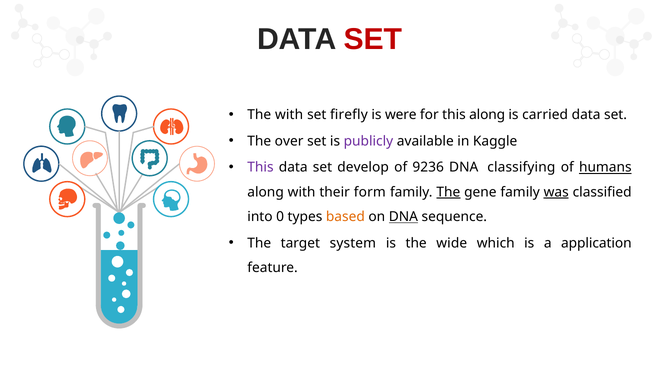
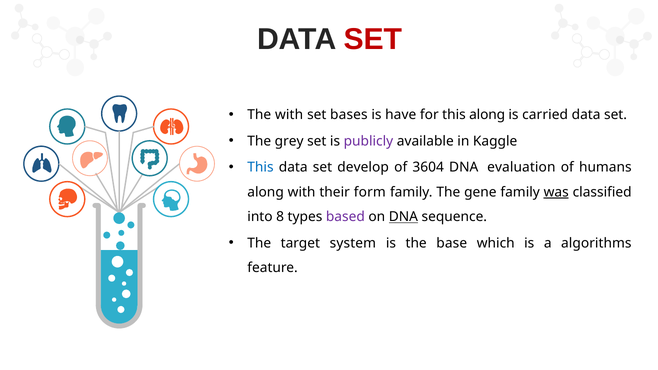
firefly: firefly -> bases (349, 115)
were: were -> have (401, 115)
over: over -> grey (289, 141)
This colour: purple -> blue (260, 167)
9236: 9236 -> 3604 (428, 167)
classifying: classifying -> evaluation (521, 167)
humans underline: present -> none (605, 167)
The underline: present -> none (448, 192)
into 0: 0 -> 8 (280, 217)
based colour: orange -> purple (345, 217)
wide: wide -> base (452, 243)
application: application -> algorithms (596, 243)
